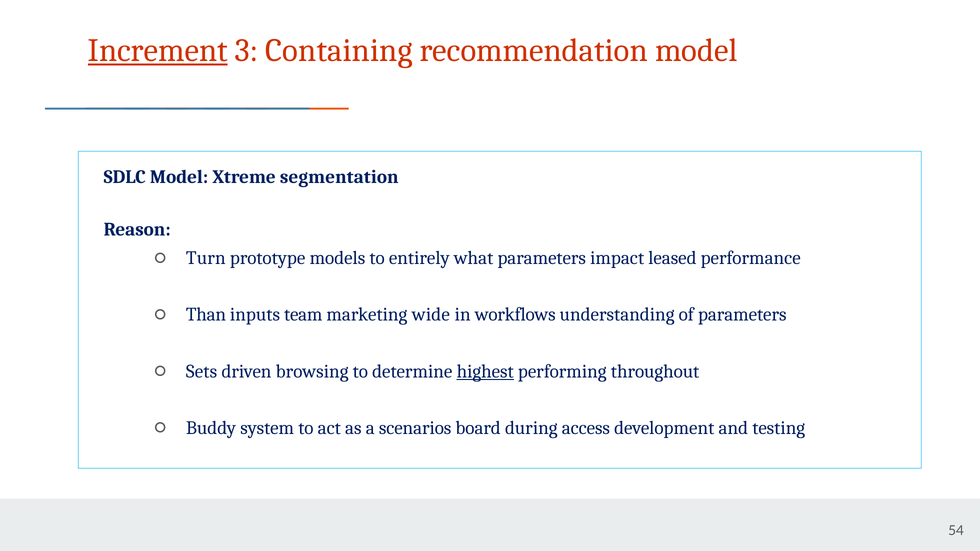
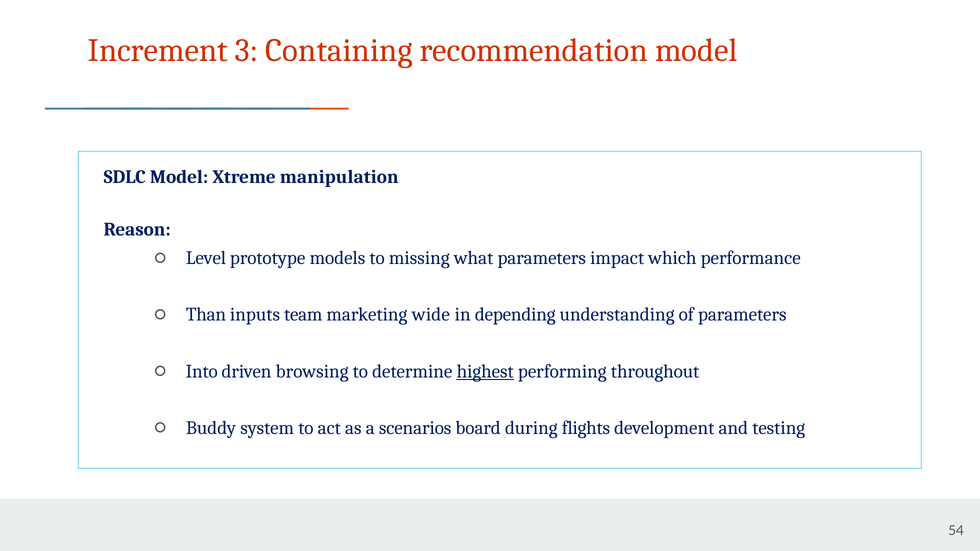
Increment underline: present -> none (158, 50)
segmentation: segmentation -> manipulation (339, 177)
Turn: Turn -> Level (206, 258)
entirely: entirely -> missing (419, 258)
leased: leased -> which (672, 258)
workflows: workflows -> depending (515, 315)
Sets: Sets -> Into (202, 371)
access: access -> flights (586, 428)
